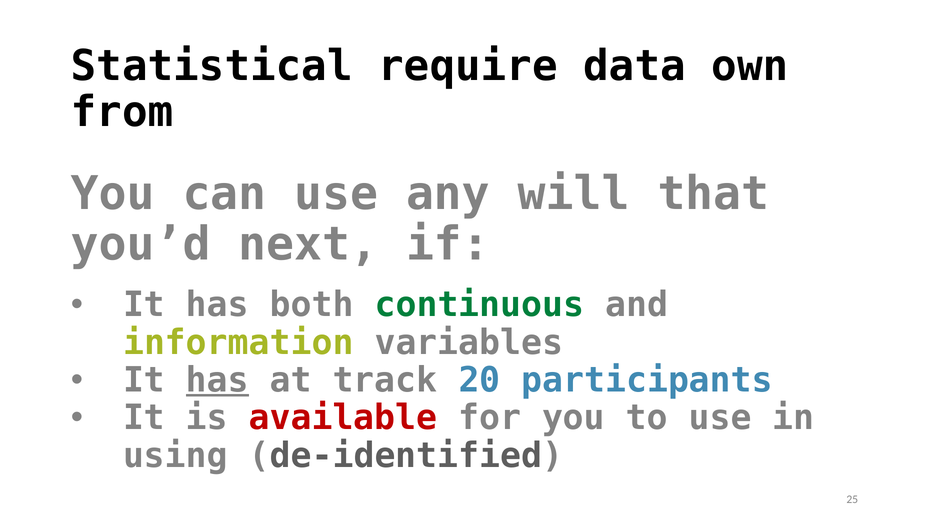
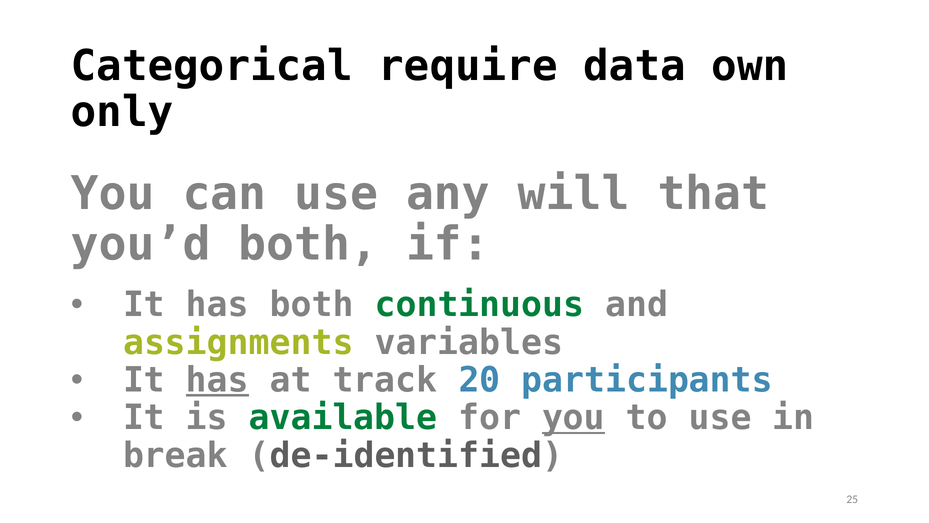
Statistical: Statistical -> Categorical (212, 66)
from: from -> only (122, 112)
you’d next: next -> both (308, 244)
information: information -> assignments (238, 342)
available colour: red -> green (343, 418)
you underline: none -> present (573, 418)
using: using -> break (175, 455)
